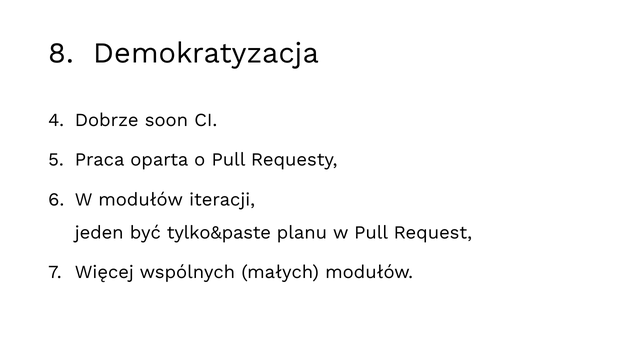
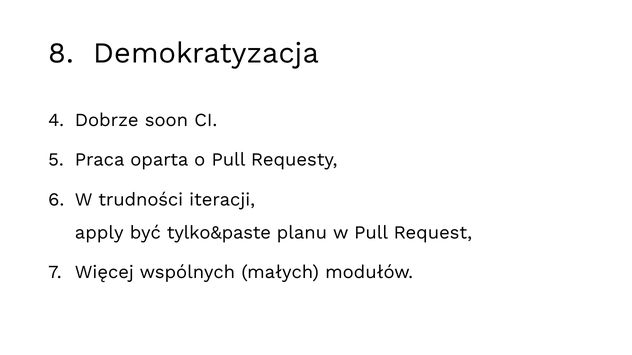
W modułów: modułów -> trudności (141, 200)
jeden: jeden -> apply (99, 233)
